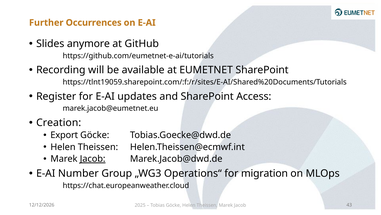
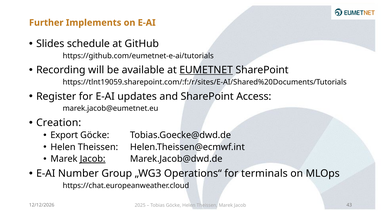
Occurrences: Occurrences -> Implements (94, 23)
anymore: anymore -> schedule (88, 44)
EUMETNET underline: none -> present (206, 70)
migration: migration -> terminals (264, 173)
